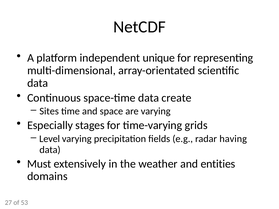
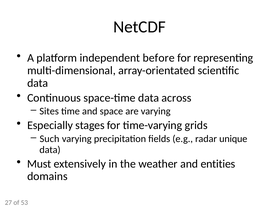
unique: unique -> before (159, 58)
create: create -> across (177, 98)
Level: Level -> Such (49, 139)
having: having -> unique (233, 139)
